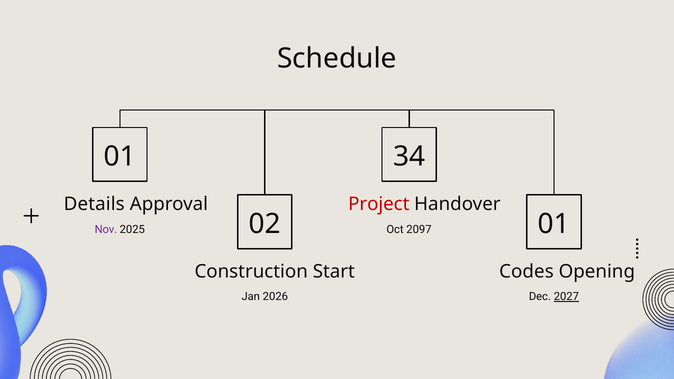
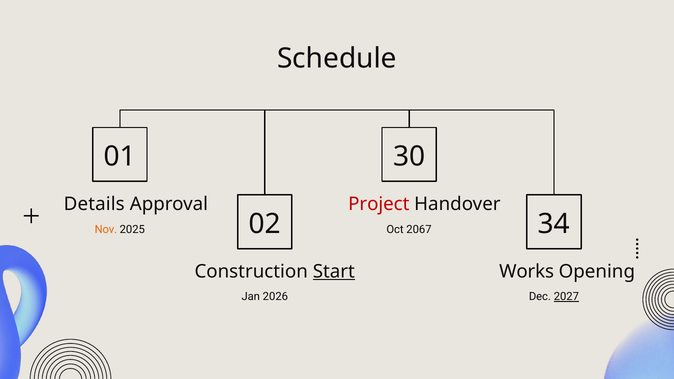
34: 34 -> 30 (409, 156)
02 01: 01 -> 34 (554, 224)
Nov colour: purple -> orange (106, 229)
2097: 2097 -> 2067 (419, 229)
Start underline: none -> present (334, 272)
Codes: Codes -> Works (527, 272)
